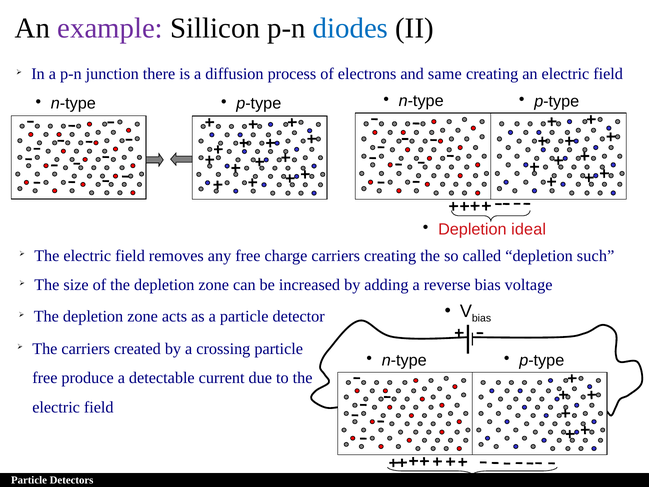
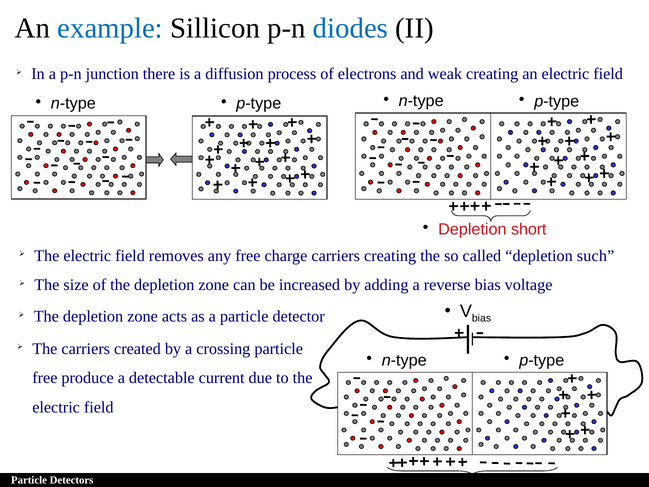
example colour: purple -> blue (110, 28)
same: same -> weak (445, 74)
ideal: ideal -> short (529, 229)
